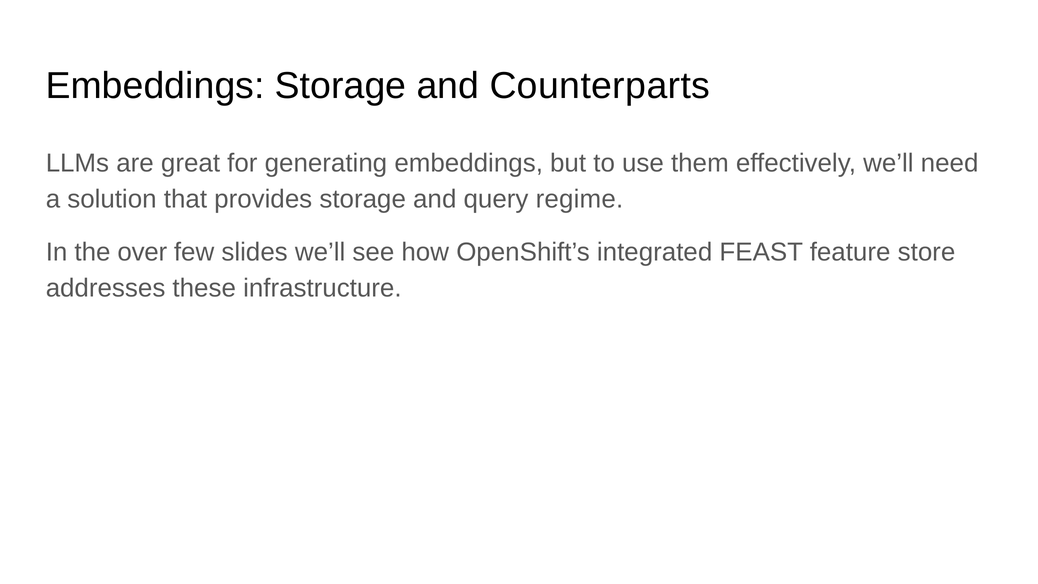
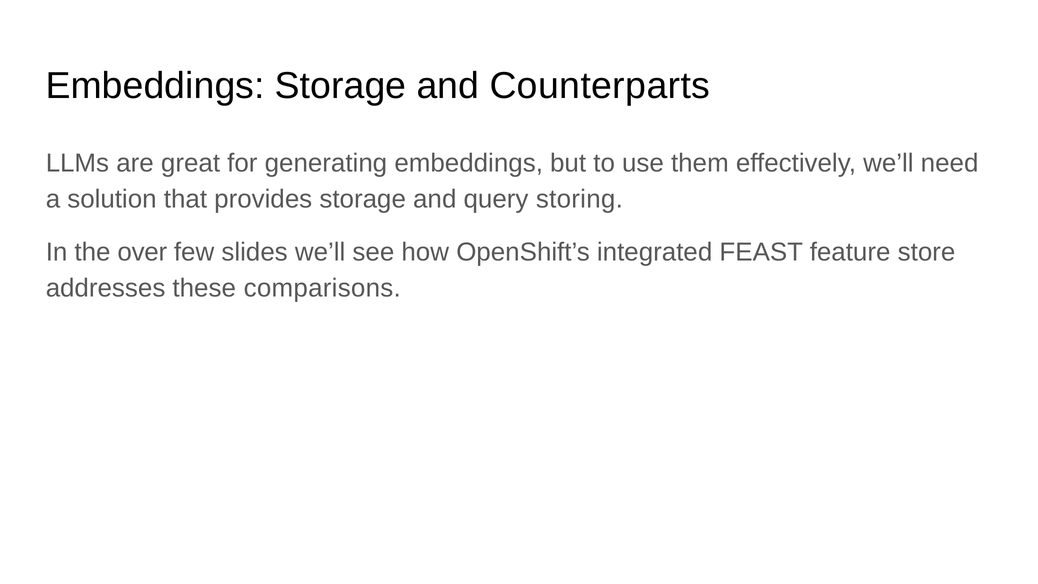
regime: regime -> storing (579, 199)
infrastructure: infrastructure -> comparisons (322, 288)
